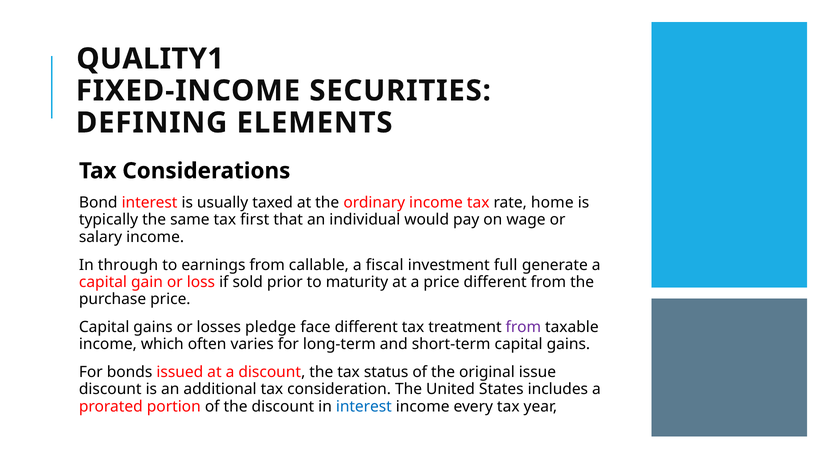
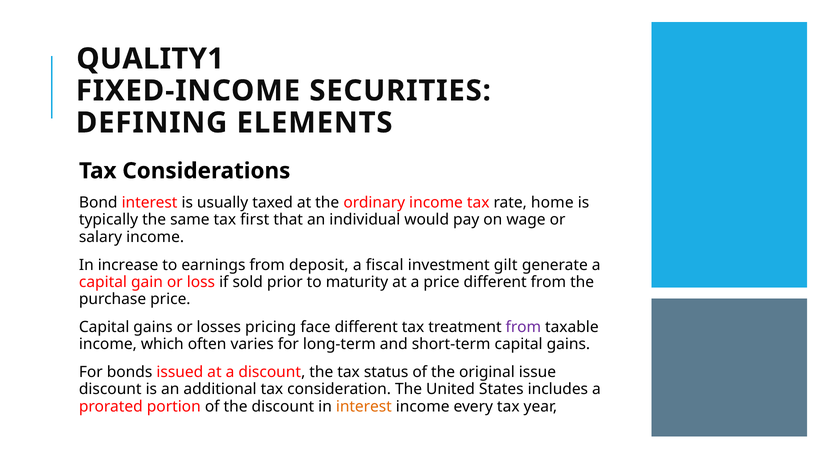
through: through -> increase (128, 265)
callable: callable -> deposit (319, 265)
full: full -> gilt (506, 265)
pledge: pledge -> pricing (271, 327)
interest colour: blue -> orange (364, 407)
